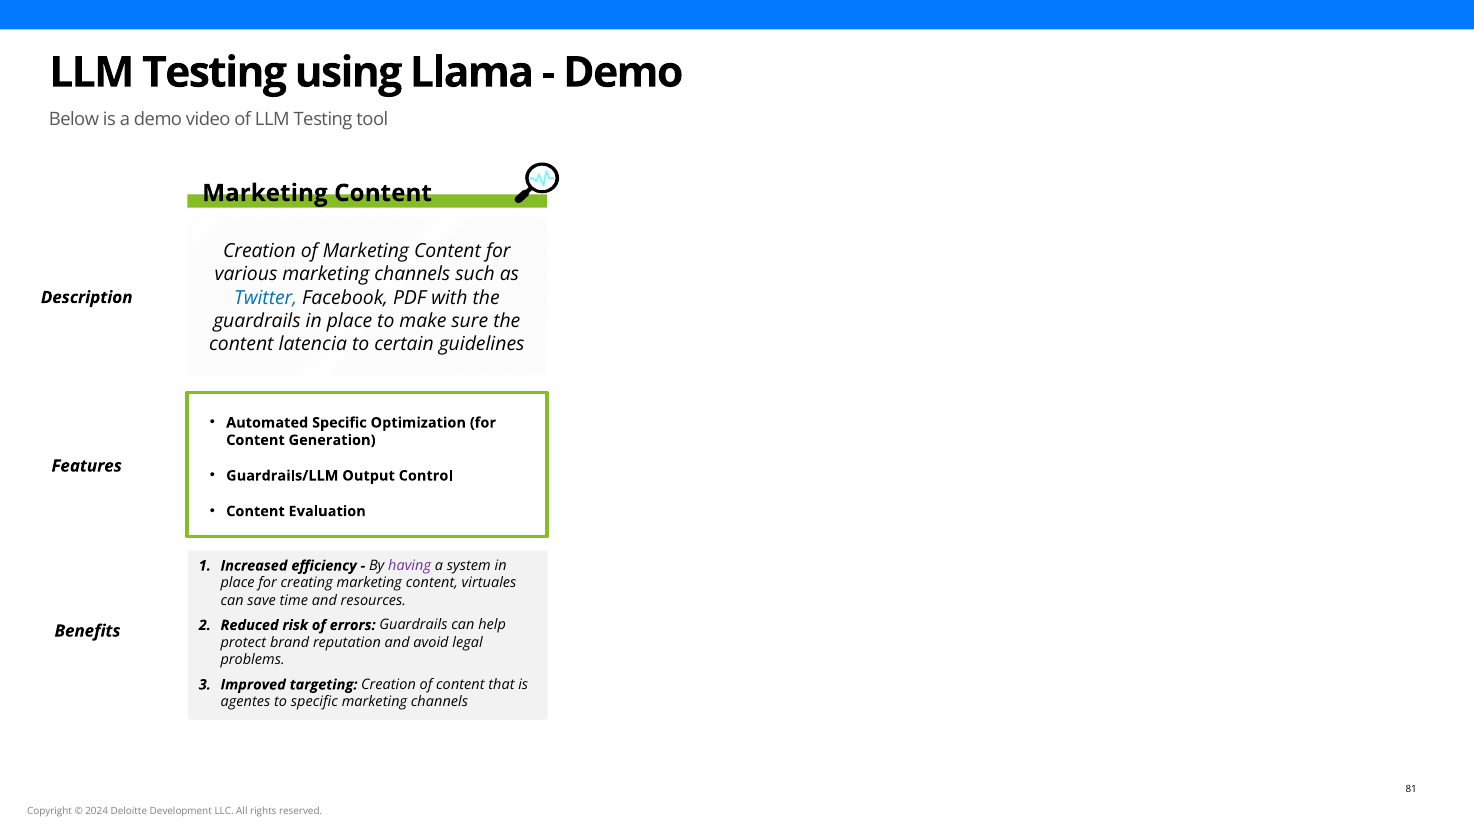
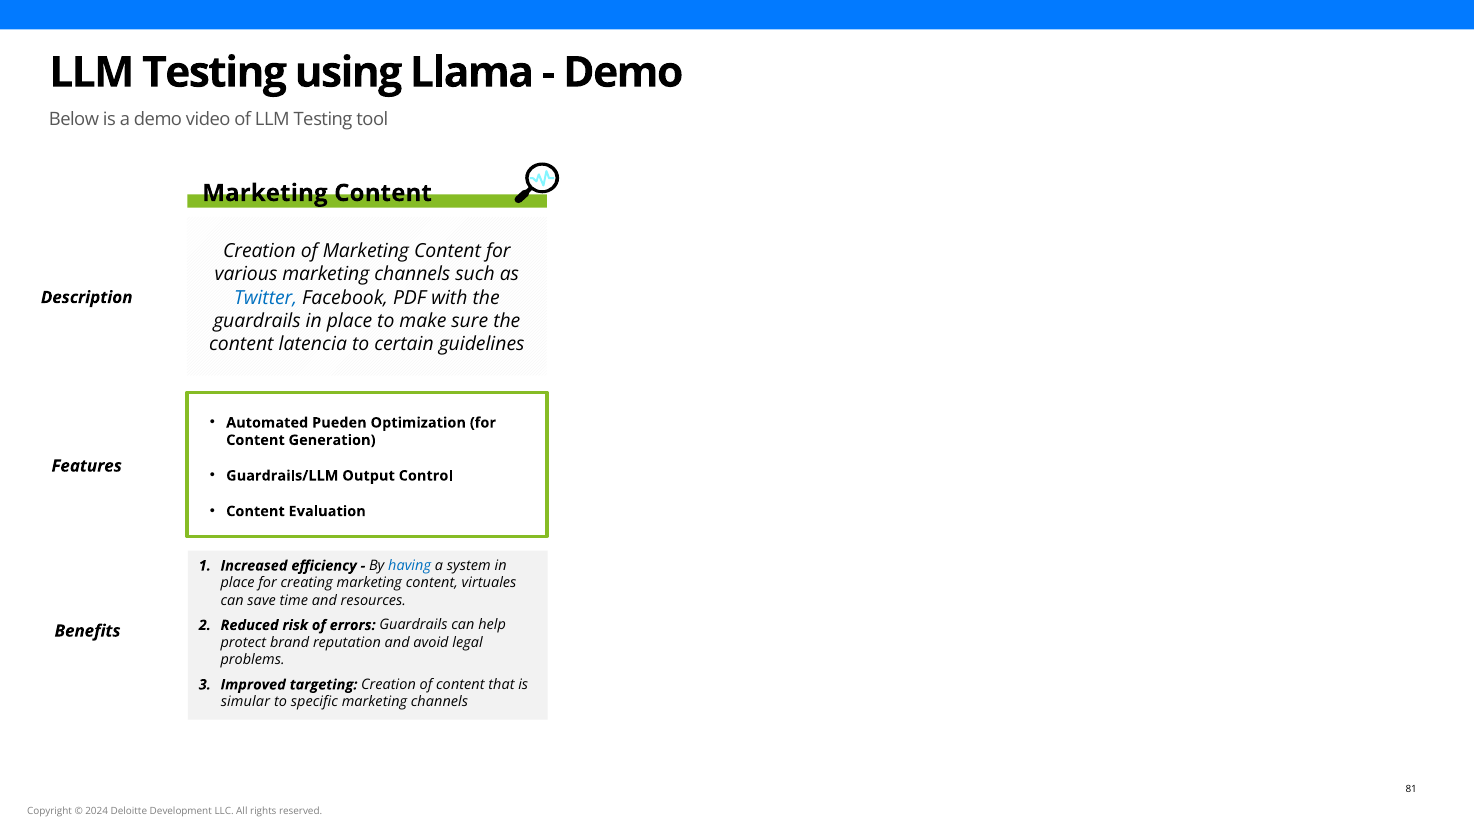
Automated Specific: Specific -> Pueden (339, 423)
having colour: purple -> blue (410, 566)
agentes: agentes -> simular (245, 702)
